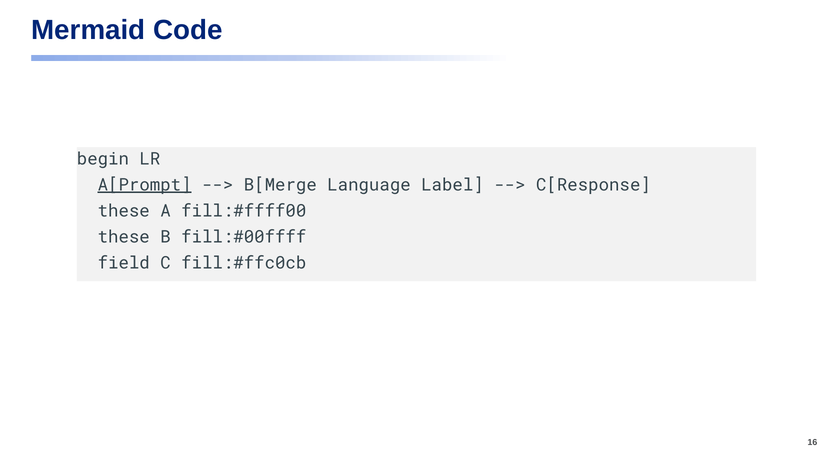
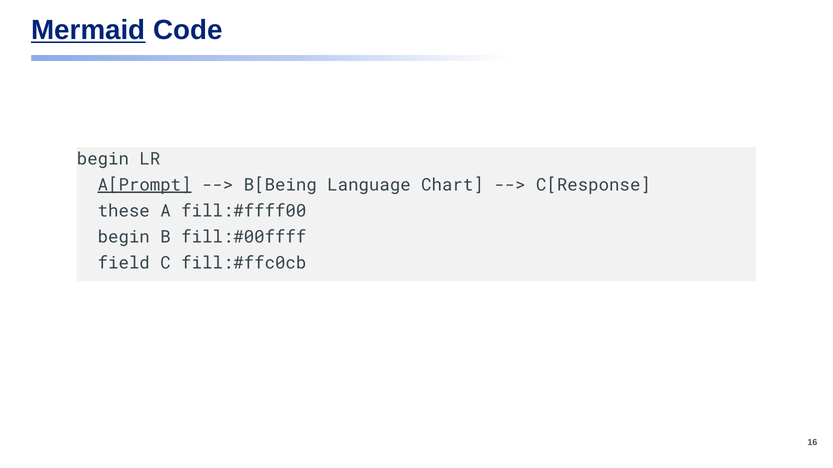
Mermaid underline: none -> present (88, 30)
B[Merge: B[Merge -> B[Being (280, 185)
Label: Label -> Chart (452, 185)
these: these -> begin (124, 237)
